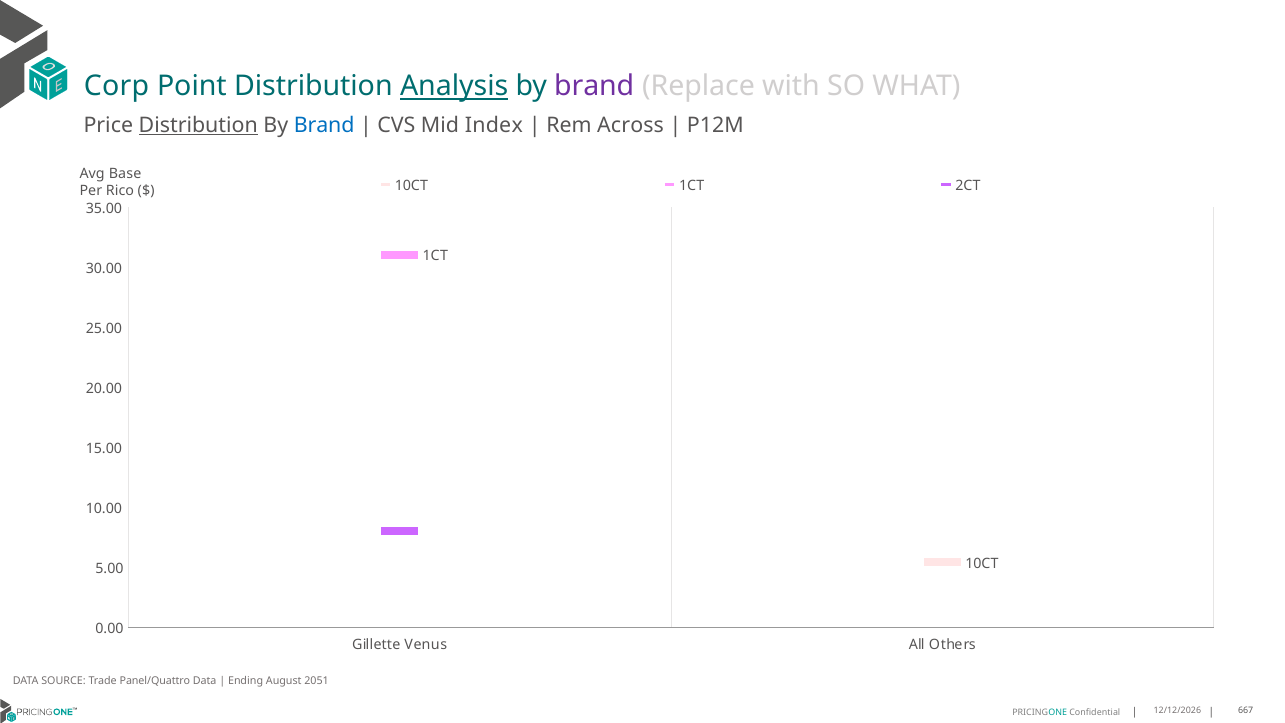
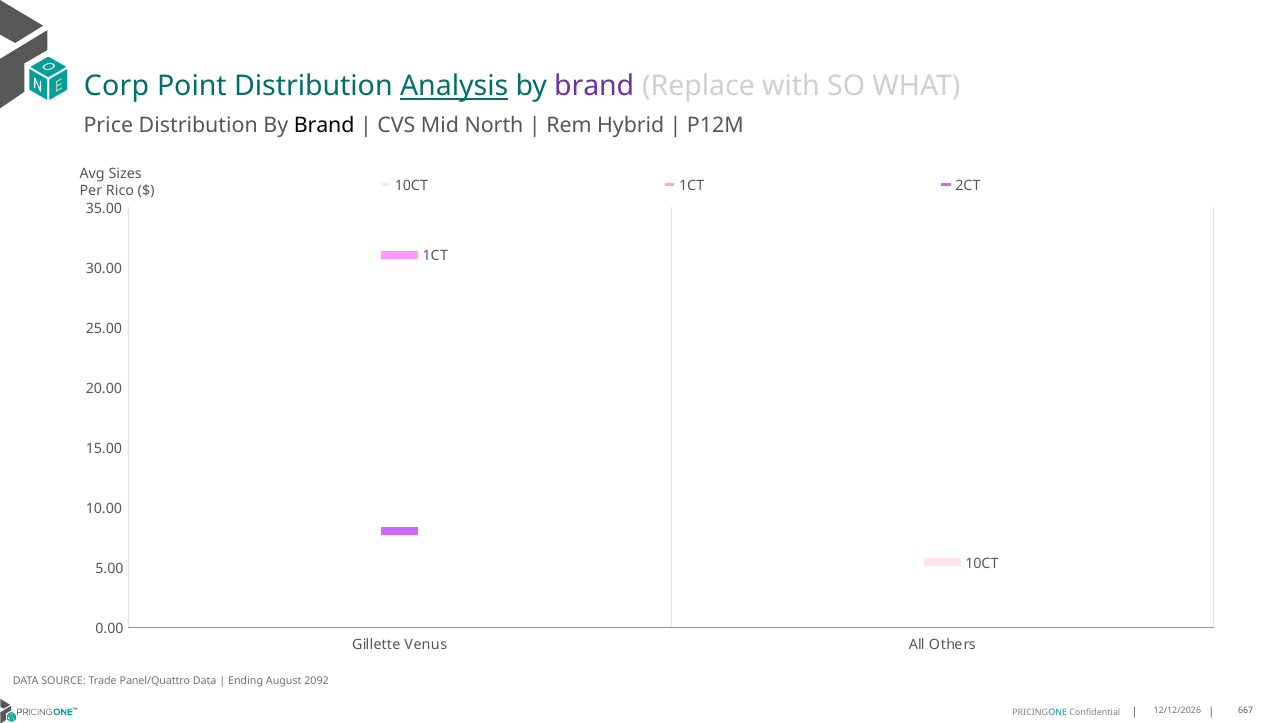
Distribution underline: present -> none (198, 125)
Brand colour: blue -> black (324, 125)
Index: Index -> North (494, 125)
Across: Across -> Hybrid (631, 125)
Base: Base -> Sizes (125, 174)
2051: 2051 -> 2092 (317, 681)
